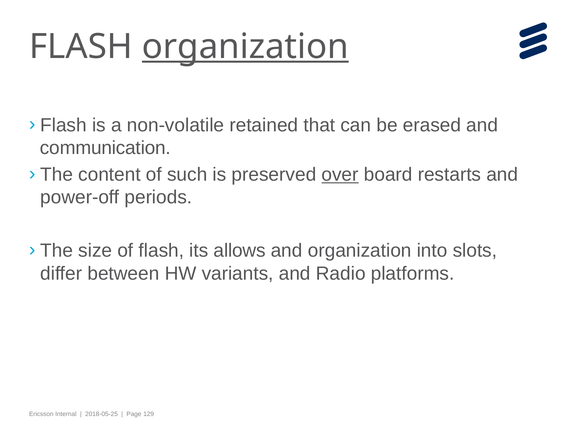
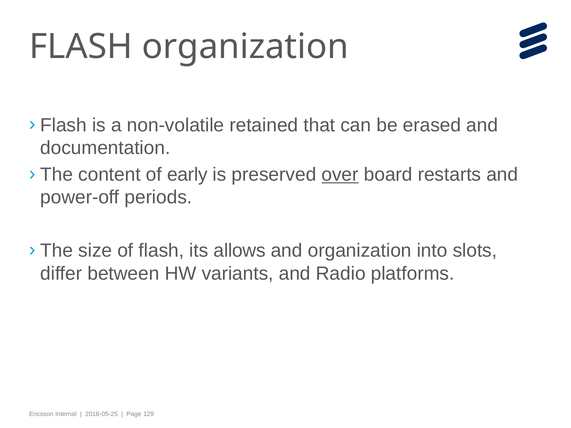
organization underline: present -> none (245, 47)
communication: communication -> documentation (105, 148)
such: such -> early (187, 175)
